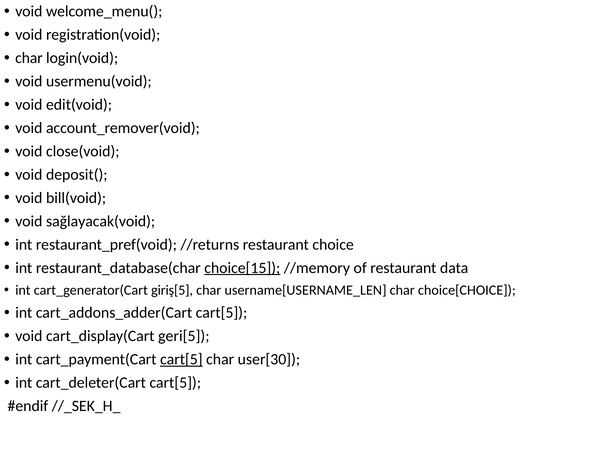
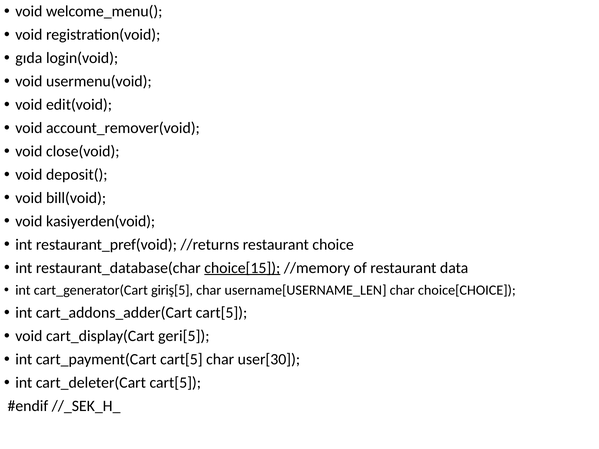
char: char -> gıda (29, 58)
sağlayacak(void: sağlayacak(void -> kasiyerden(void (101, 221)
cart[5 underline: present -> none (181, 359)
